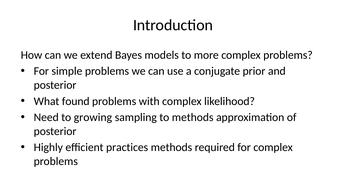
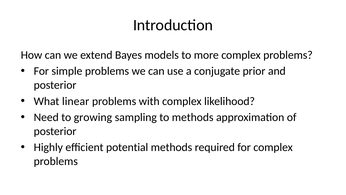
found: found -> linear (76, 101)
practices: practices -> potential (127, 147)
